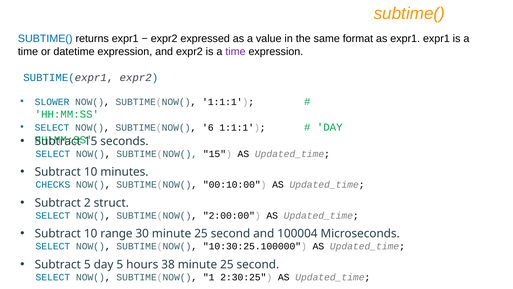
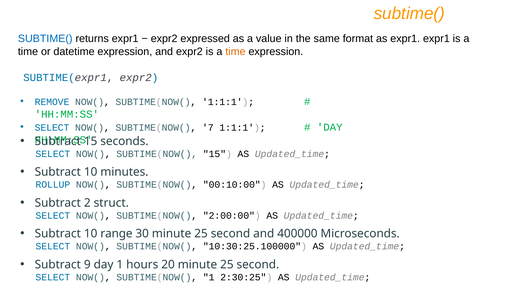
time colour: purple -> orange (235, 51)
SLOWER: SLOWER -> REMOVE (52, 102)
6: 6 -> 7 (208, 127)
CHECKS: CHECKS -> ROLLUP (53, 184)
100004: 100004 -> 400000 (297, 233)
Subtract 5: 5 -> 9 (87, 264)
day 5: 5 -> 1 (120, 264)
38: 38 -> 20 (168, 264)
